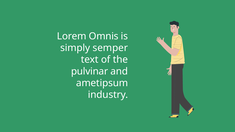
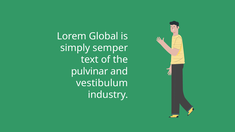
Omnis: Omnis -> Global (104, 36)
ametipsum: ametipsum -> vestibulum (102, 83)
